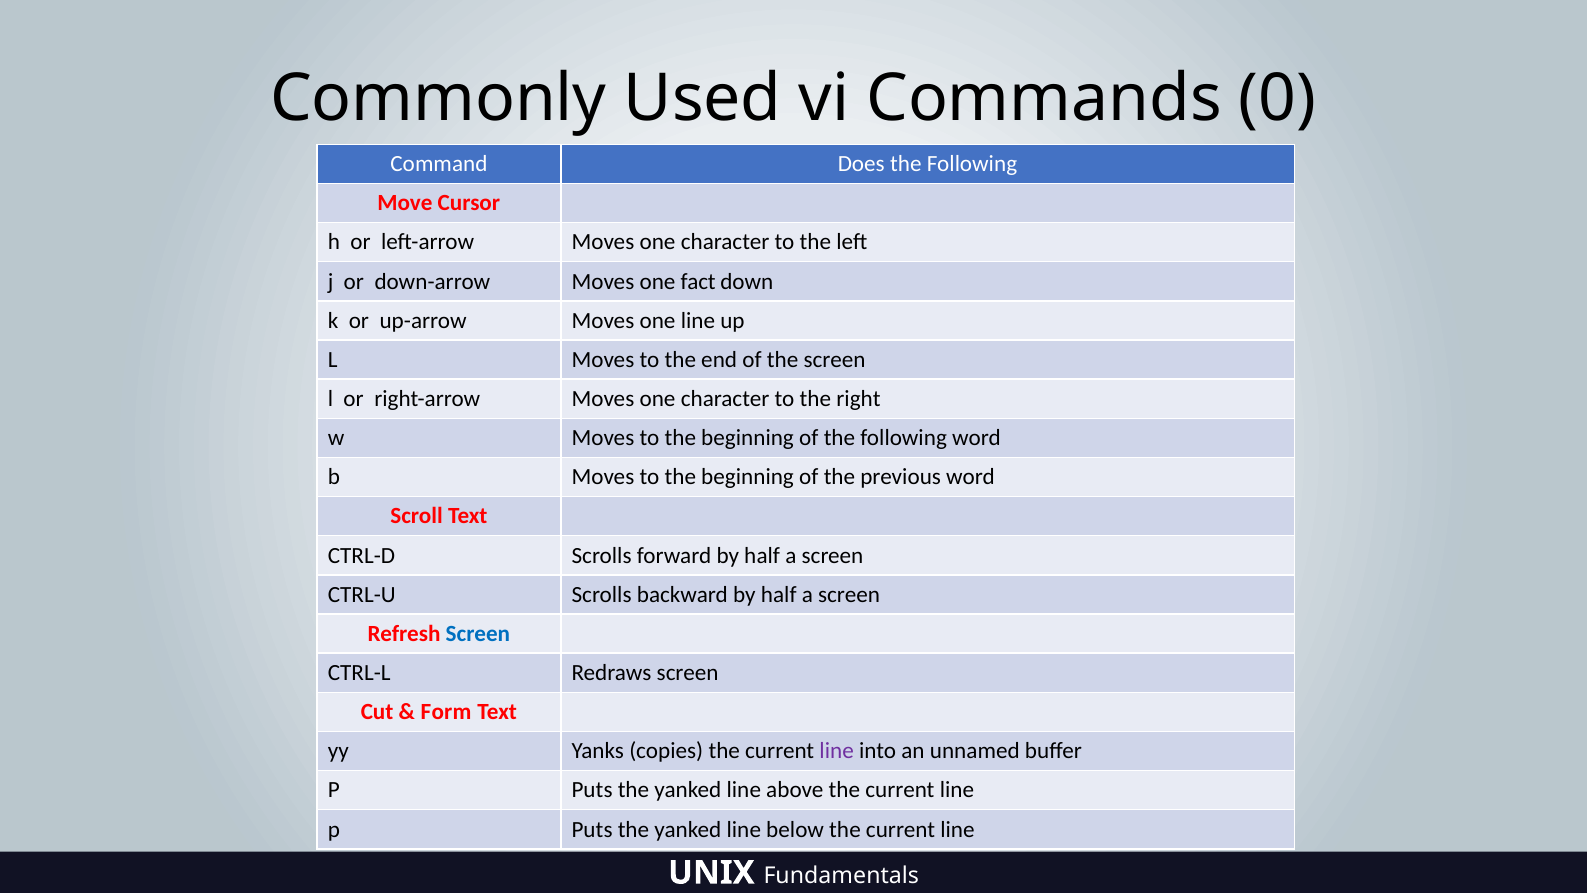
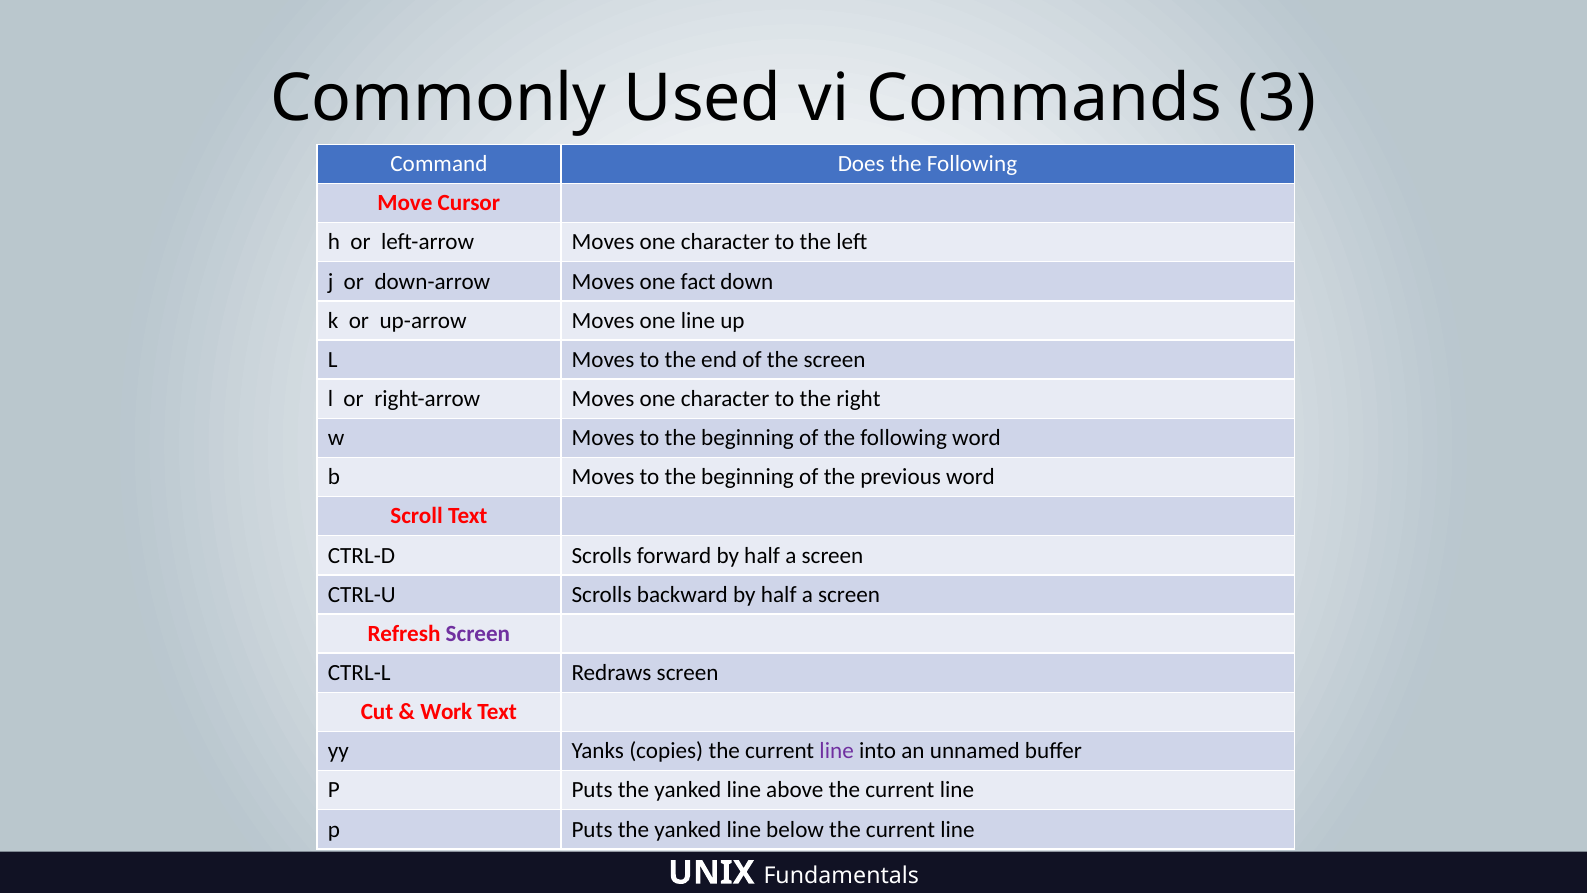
0: 0 -> 3 (1277, 98)
Screen colour: blue -> purple (478, 634)
Form: Form -> Work (446, 712)
